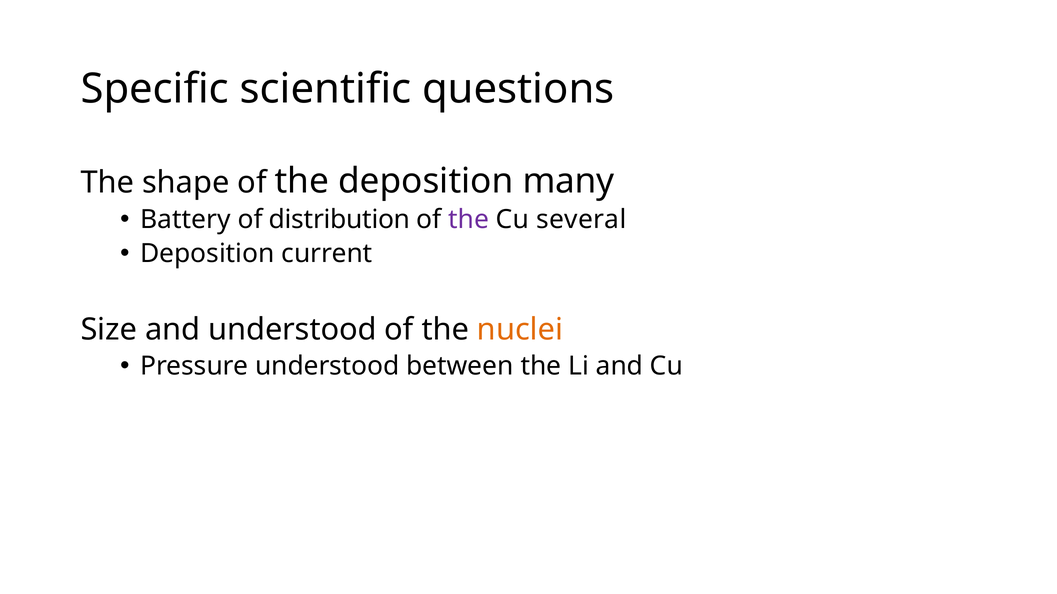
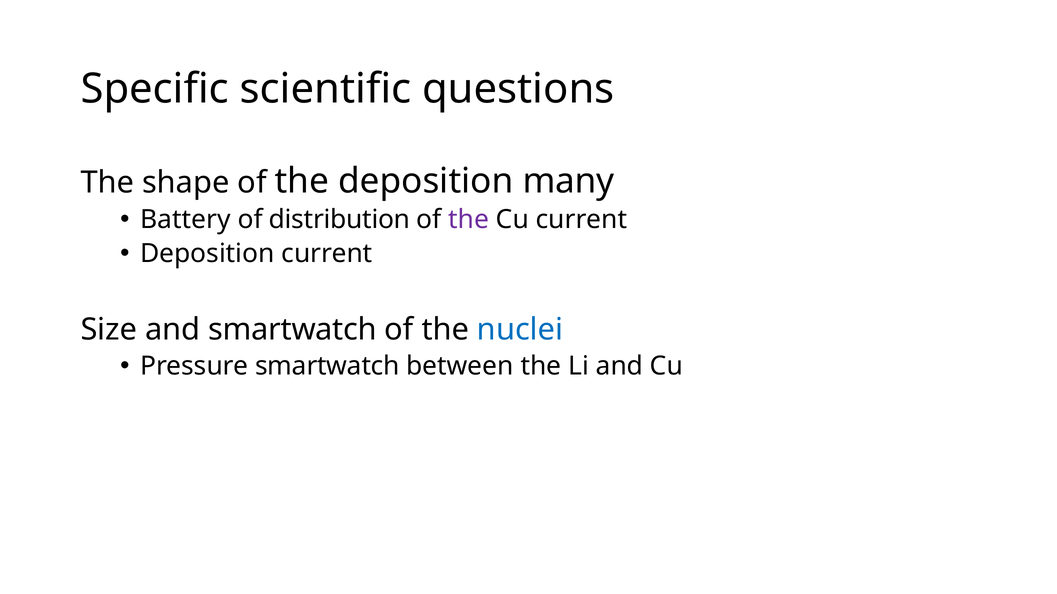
Cu several: several -> current (581, 220)
and understood: understood -> smartwatch (293, 330)
nuclei colour: orange -> blue (520, 330)
Pressure understood: understood -> smartwatch (327, 366)
